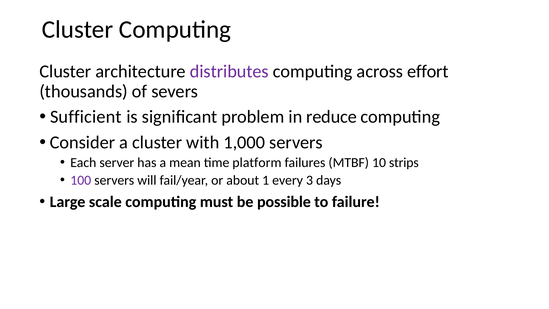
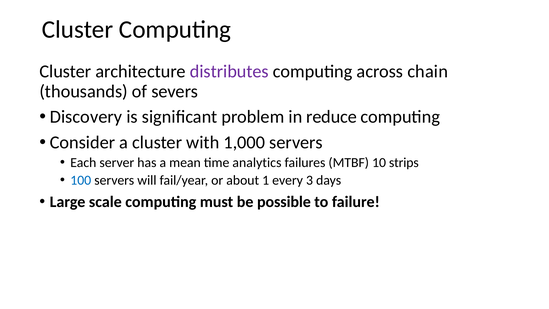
effort: effort -> chain (428, 71)
Sufficient: Sufficient -> Discovery (86, 117)
platform: platform -> analytics (257, 162)
100 colour: purple -> blue (81, 180)
